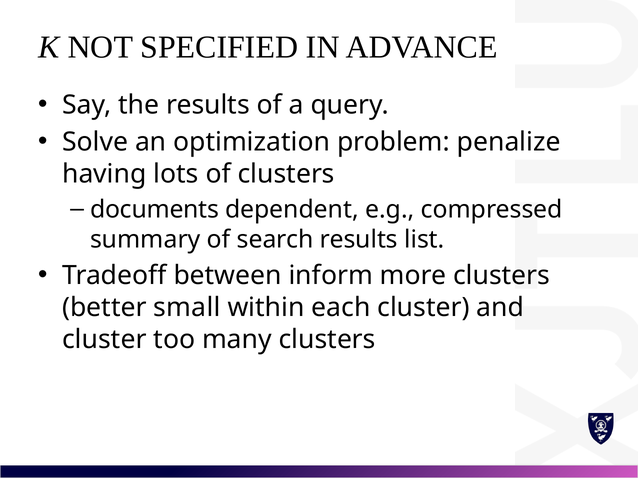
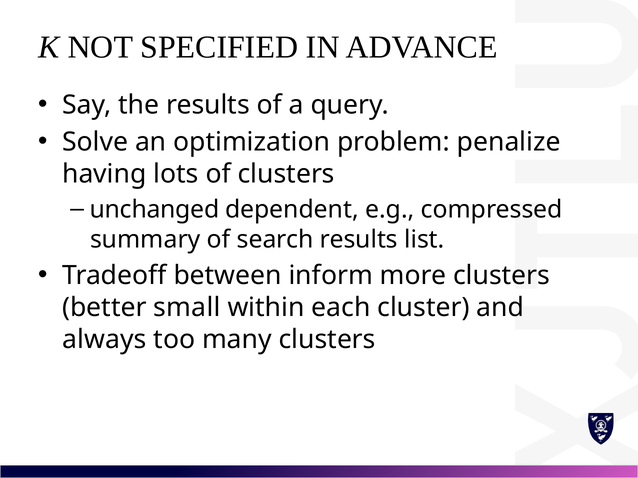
documents: documents -> unchanged (155, 210)
cluster: cluster -> always (104, 340)
